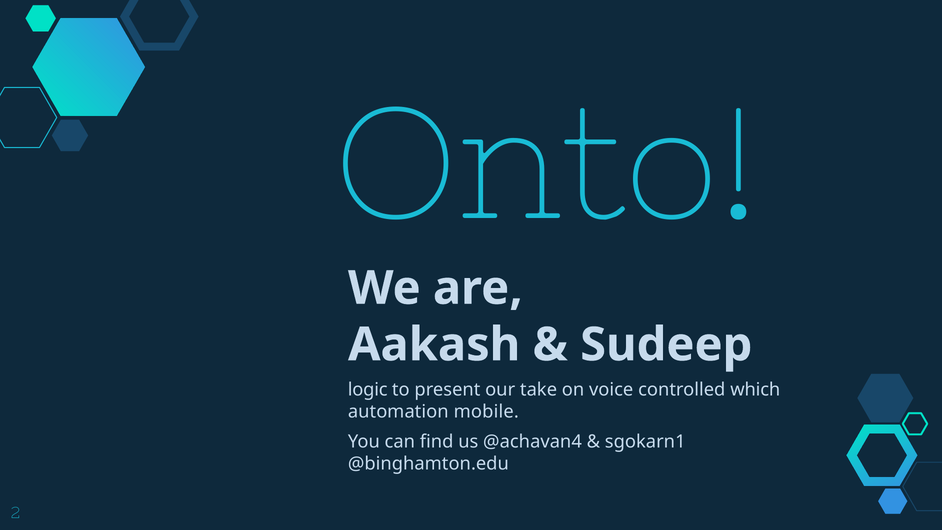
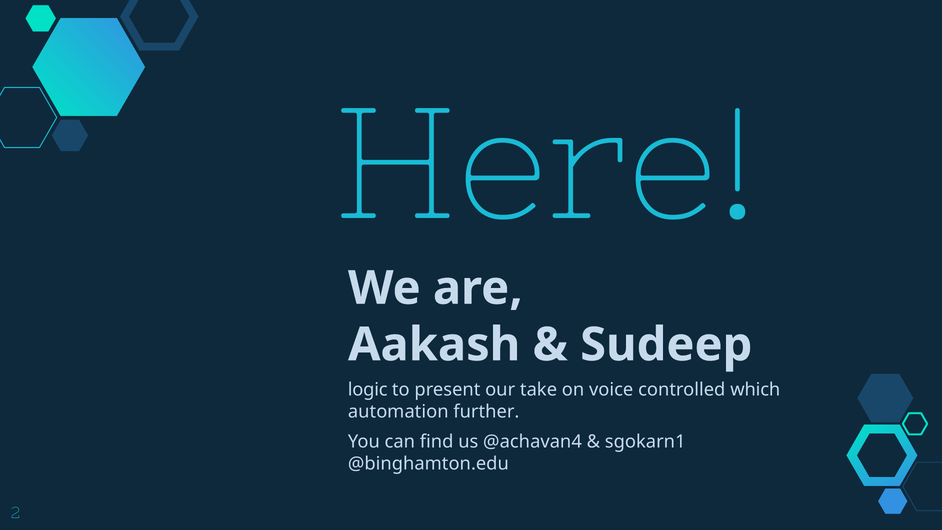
Onto: Onto -> Here (547, 166)
mobile: mobile -> further (486, 412)
